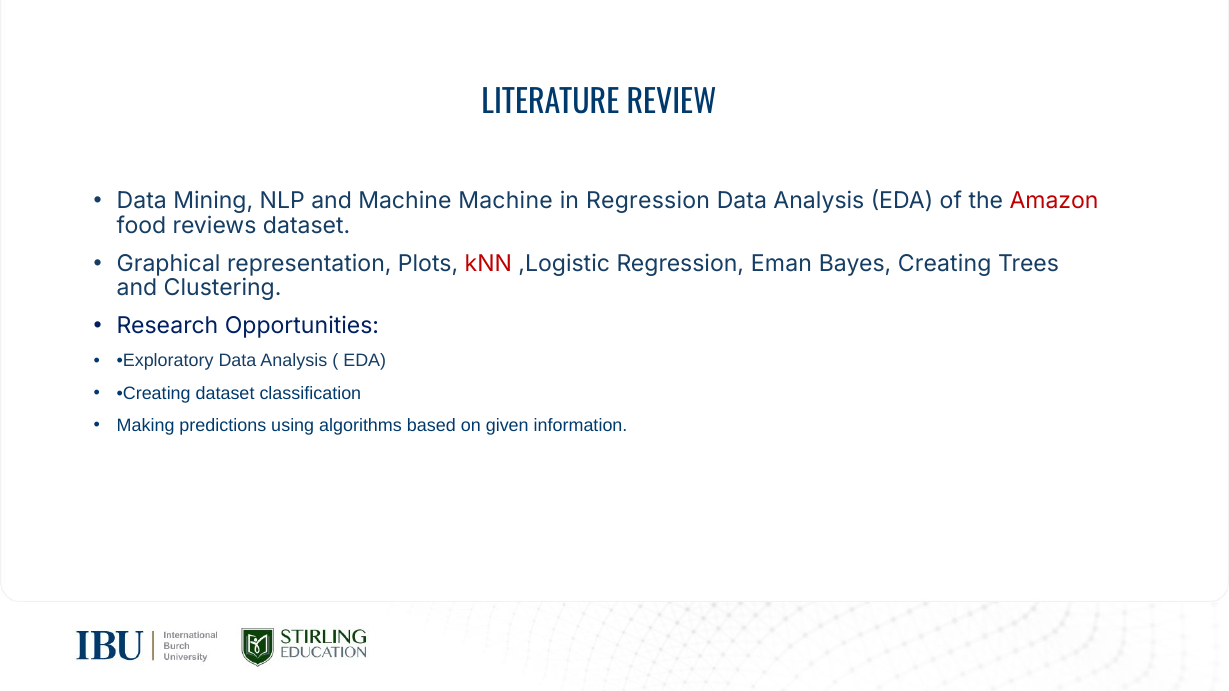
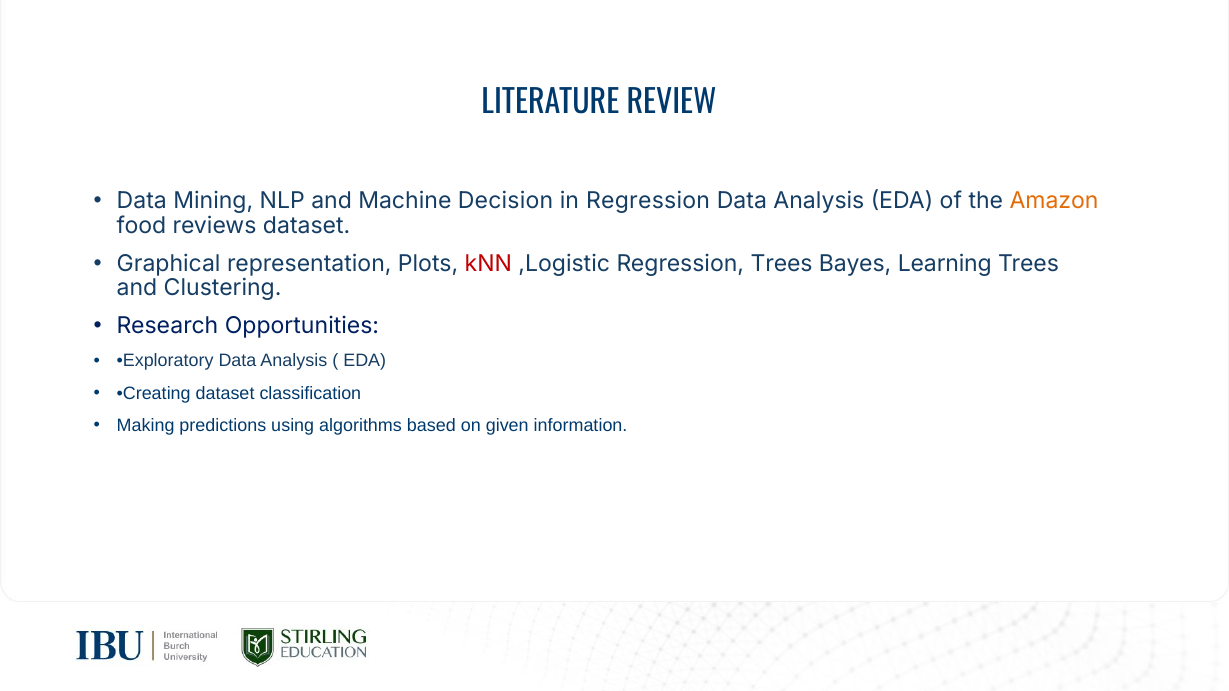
Machine Machine: Machine -> Decision (506, 201)
Amazon colour: red -> orange (1054, 201)
Regression Eman: Eman -> Trees (782, 264)
Bayes Creating: Creating -> Learning (945, 264)
